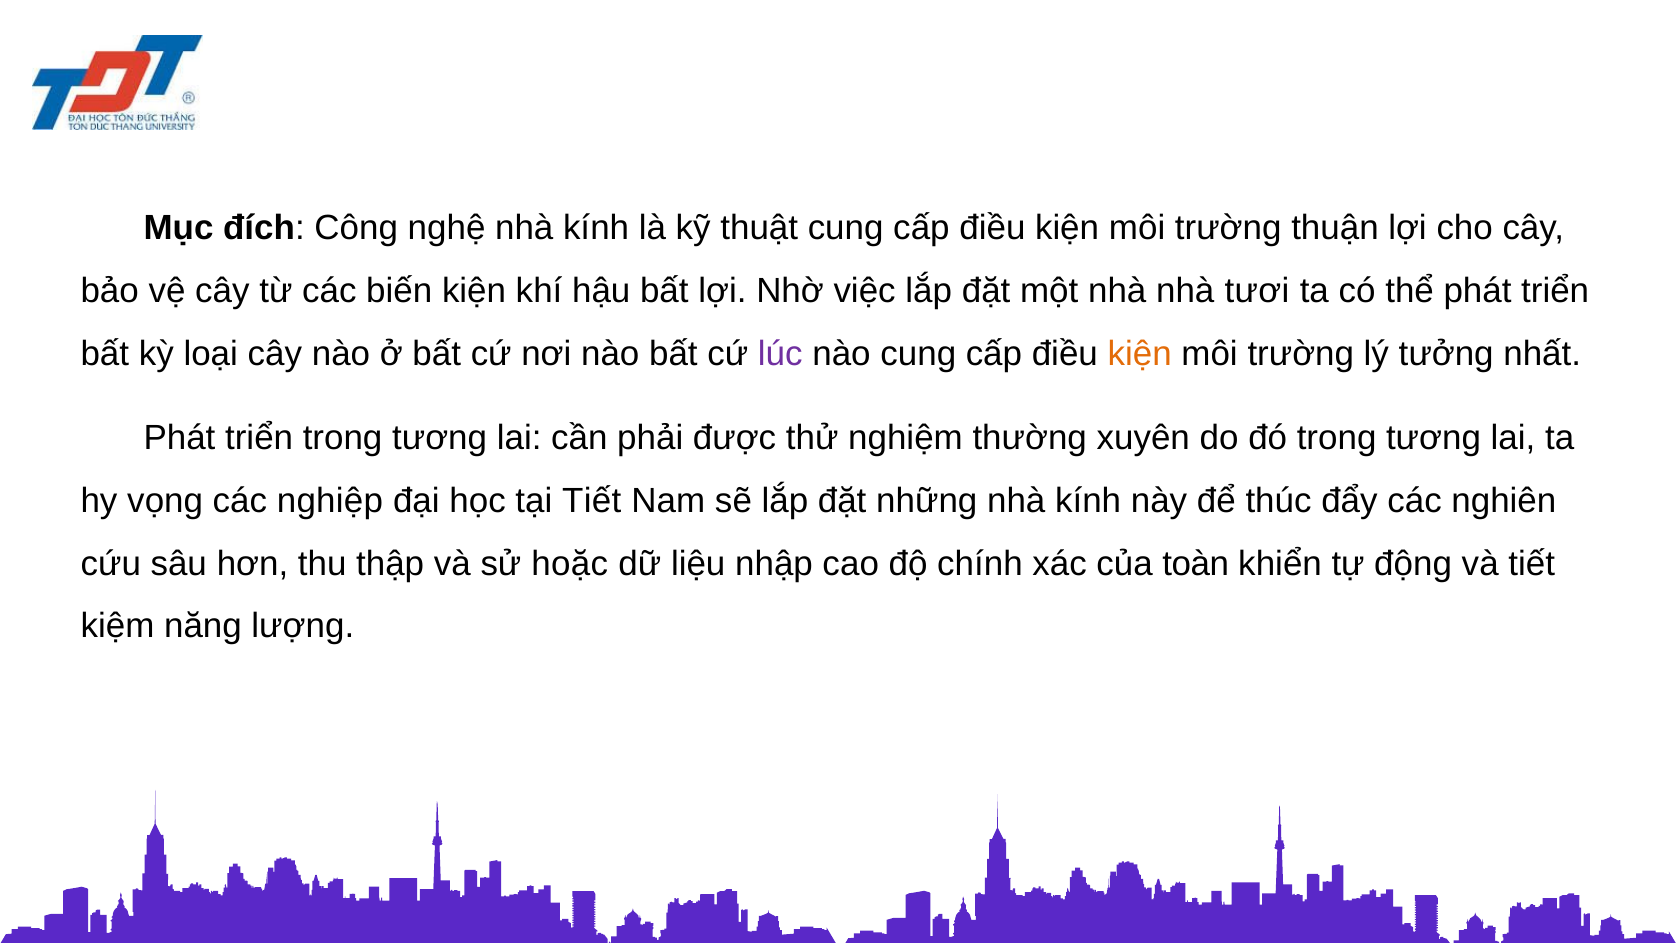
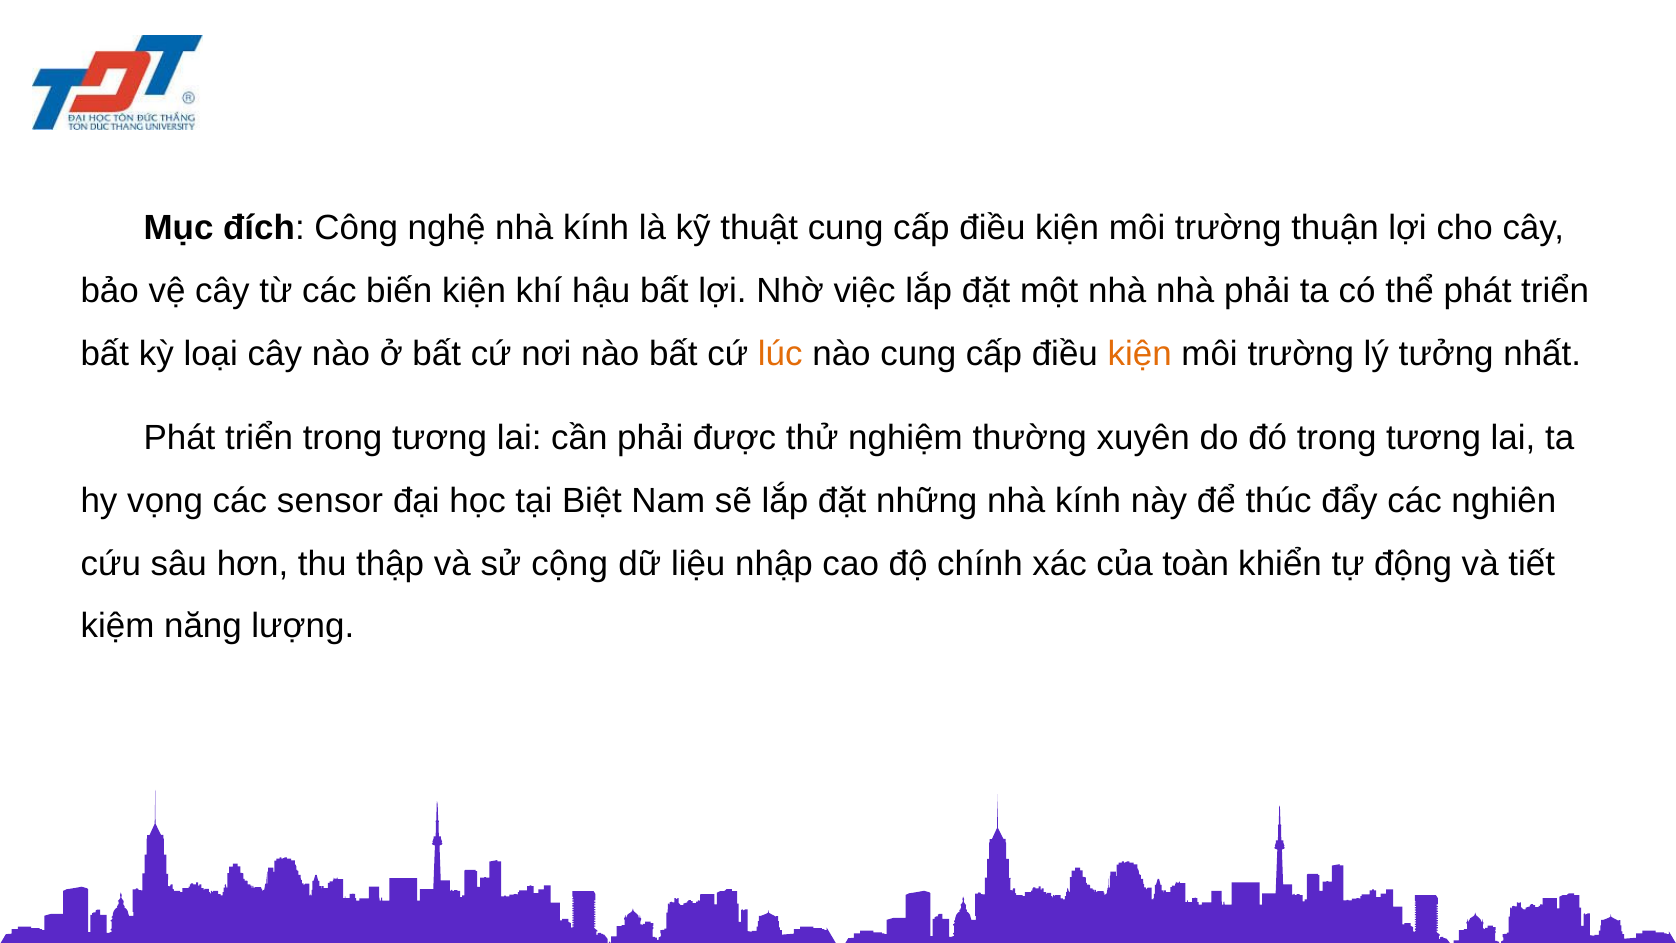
nhà tươi: tươi -> phải (1257, 291)
lúc colour: purple -> orange (780, 354)
nghiệp: nghiệp -> sensor (330, 501)
tại Tiết: Tiết -> Biệt (592, 501)
hoặc: hoặc -> cộng (570, 563)
